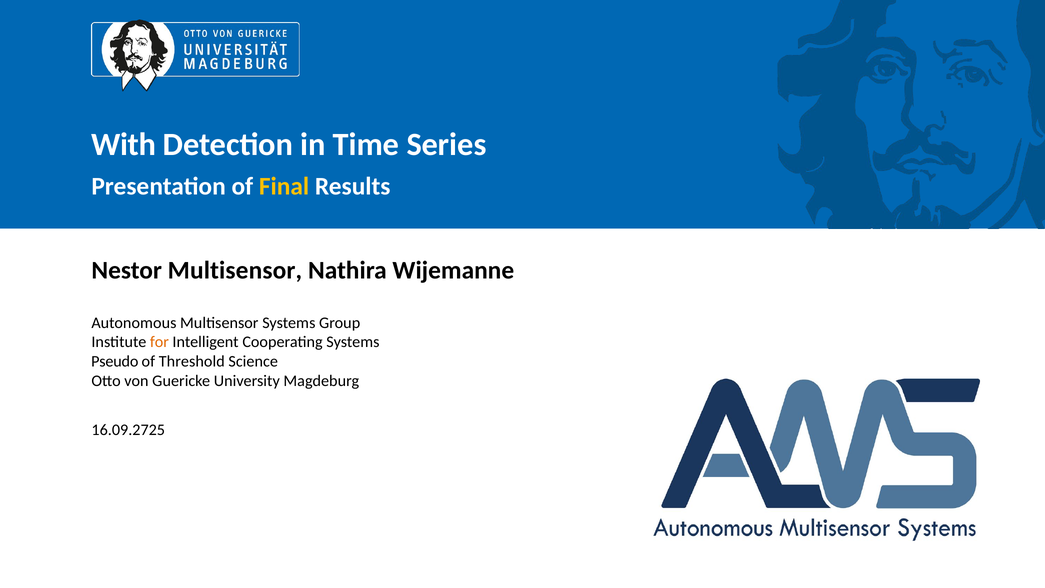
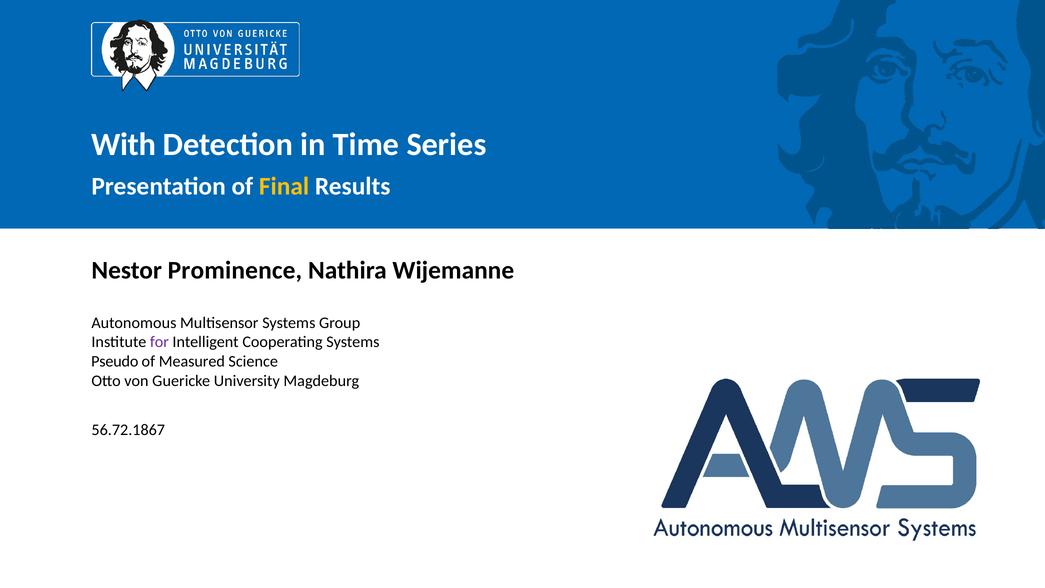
Nestor Multisensor: Multisensor -> Prominence (235, 270)
for colour: orange -> purple (159, 342)
Threshold: Threshold -> Measured (192, 361)
16.09.2725: 16.09.2725 -> 56.72.1867 (128, 430)
